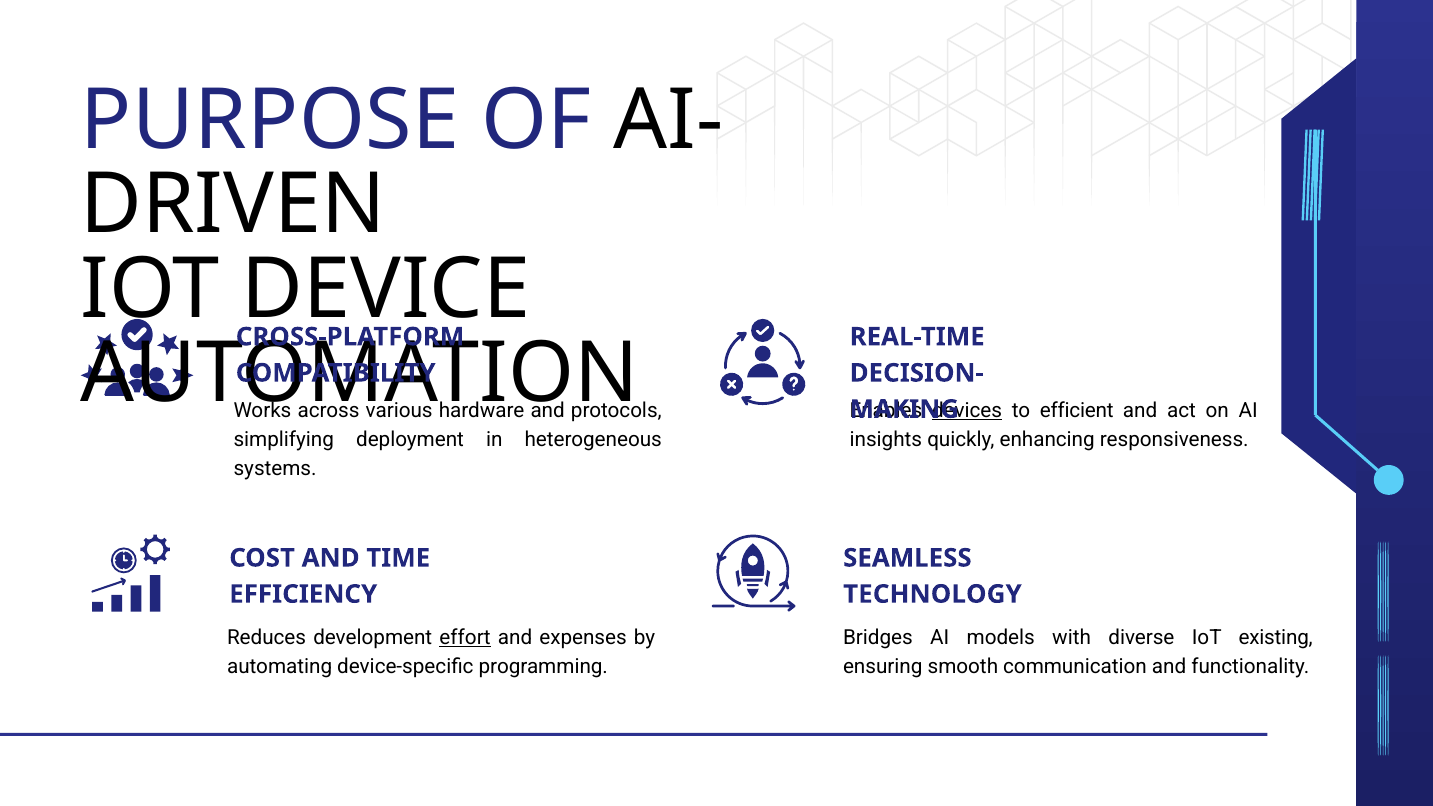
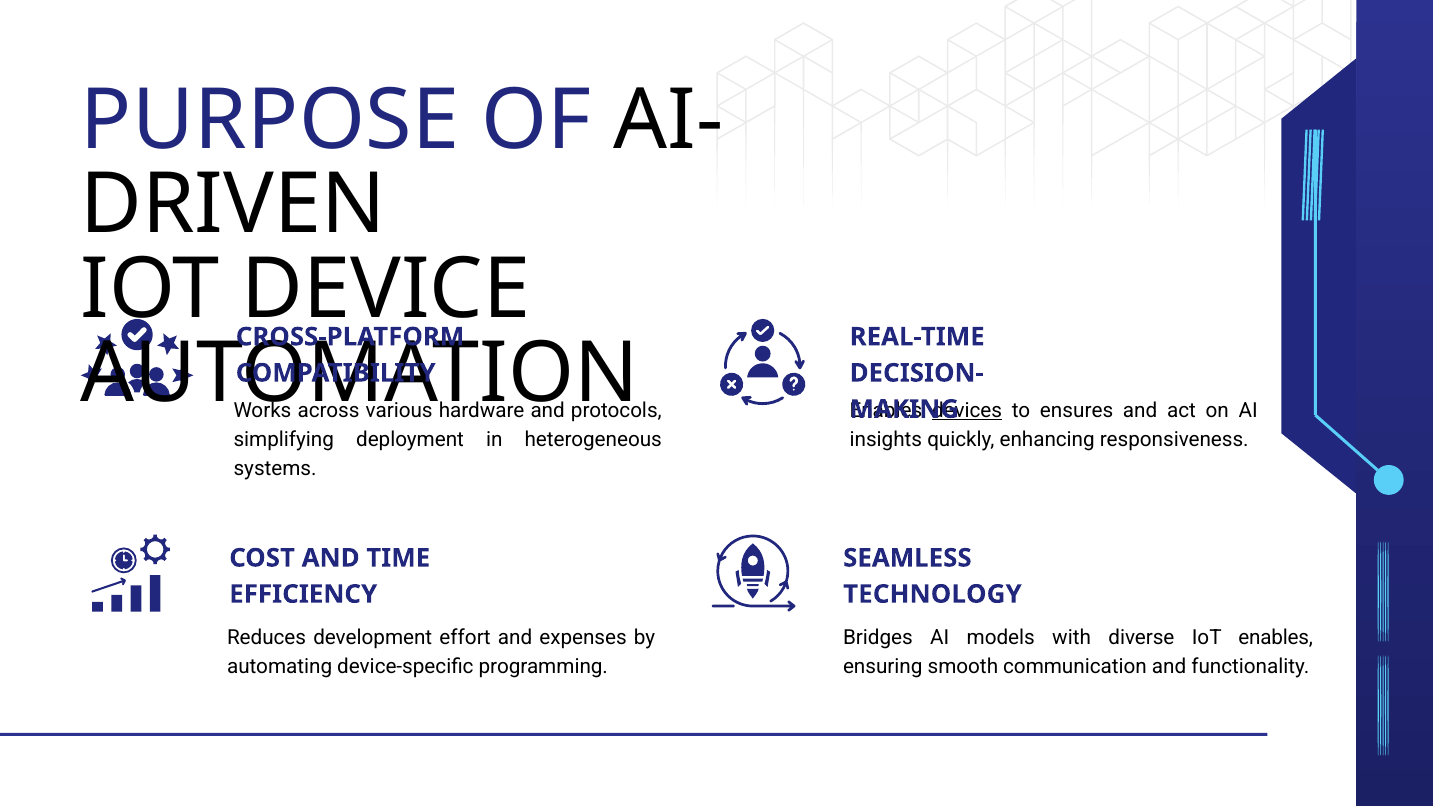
efficient: efficient -> ensures (1077, 410)
effort underline: present -> none (465, 637)
IoT existing: existing -> enables (1276, 637)
